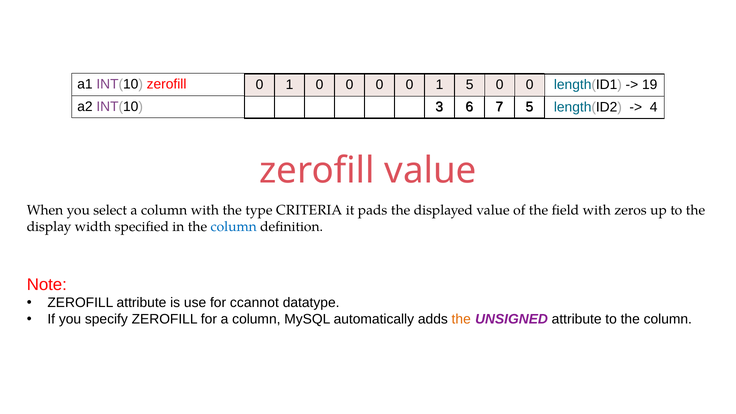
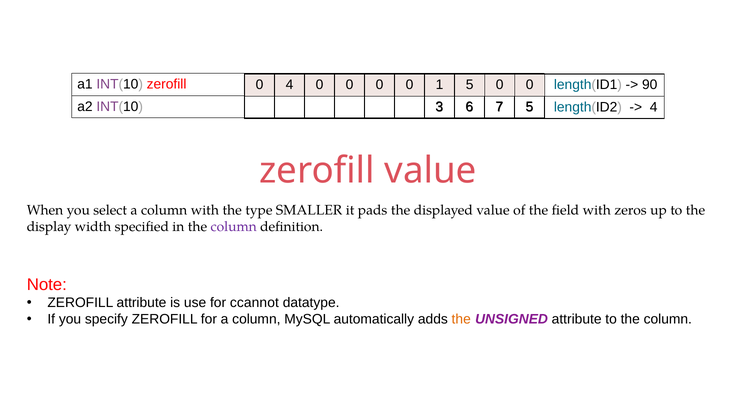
1: 1 -> 4 (290, 85)
19: 19 -> 90 (650, 85)
CRITERIA: CRITERIA -> SMALLER (309, 210)
column colour: blue -> purple (234, 227)
